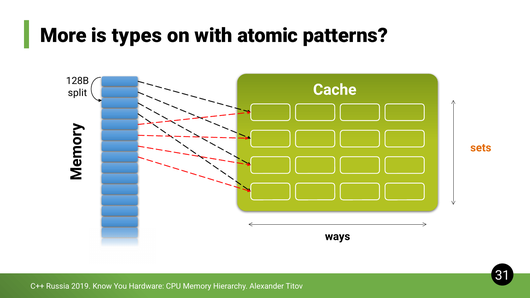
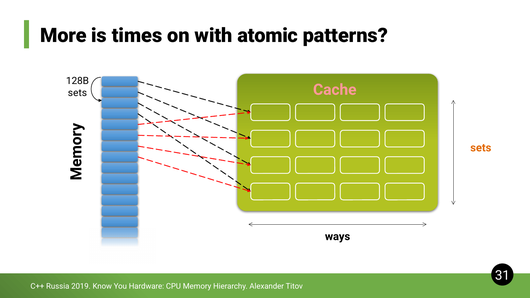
types: types -> times (137, 36)
Cache colour: white -> pink (335, 90)
split: split -> sets (77, 93)
